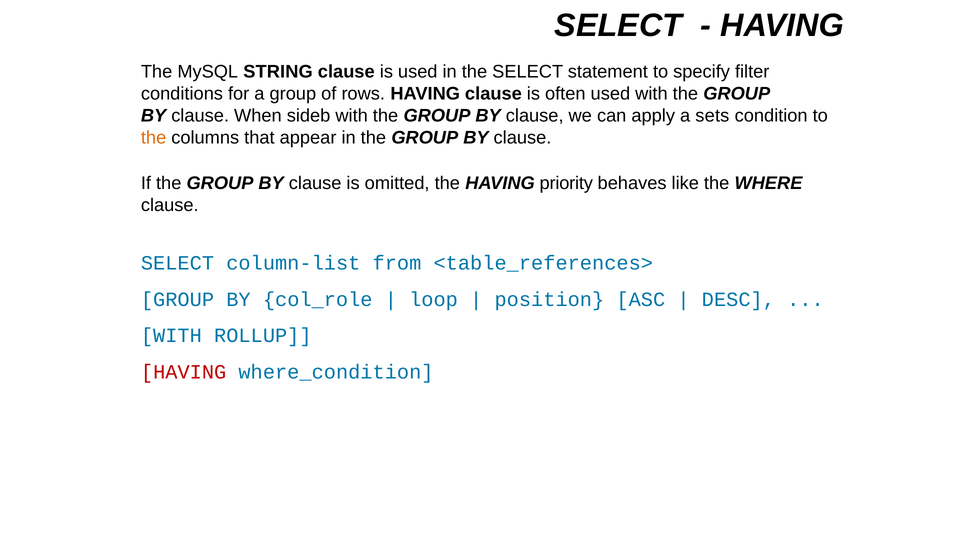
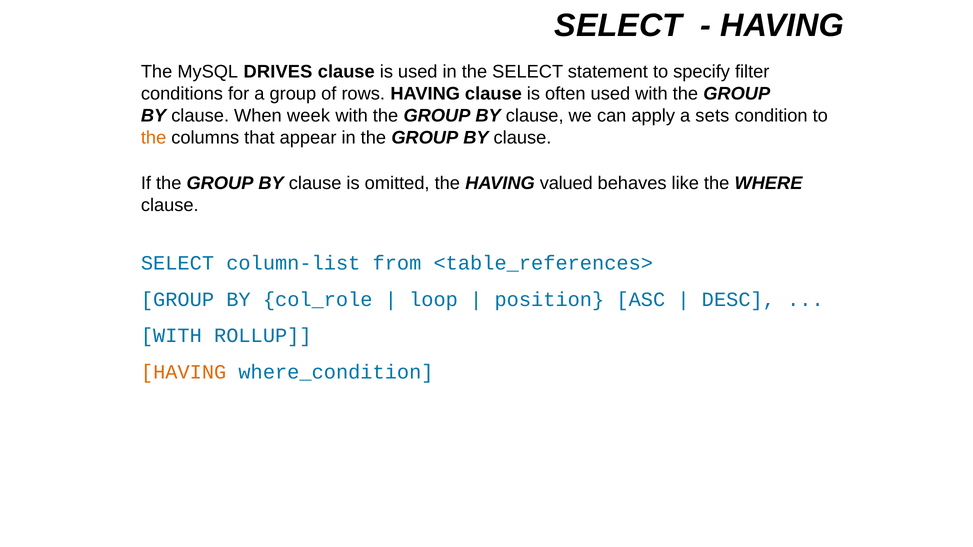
STRING: STRING -> DRIVES (278, 72)
sideb: sideb -> week (308, 116)
priority: priority -> valued (566, 183)
HAVING colour: red -> orange (184, 373)
